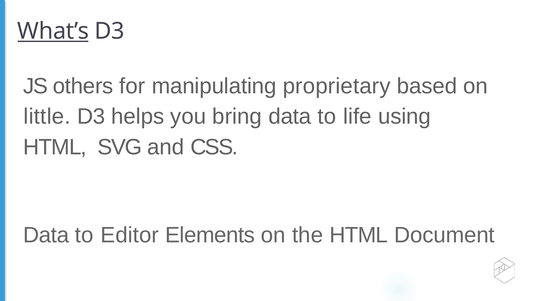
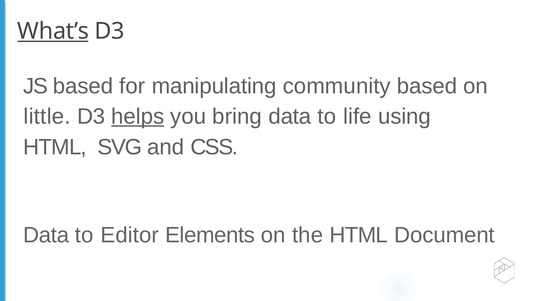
JS others: others -> based (83, 86)
proprietary: proprietary -> community (337, 86)
helps underline: none -> present (138, 116)
